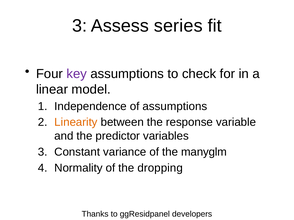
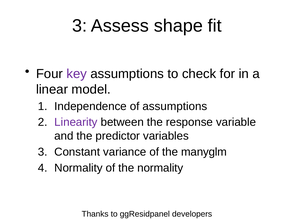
series: series -> shape (178, 26)
Linearity colour: orange -> purple (76, 123)
the dropping: dropping -> normality (160, 168)
